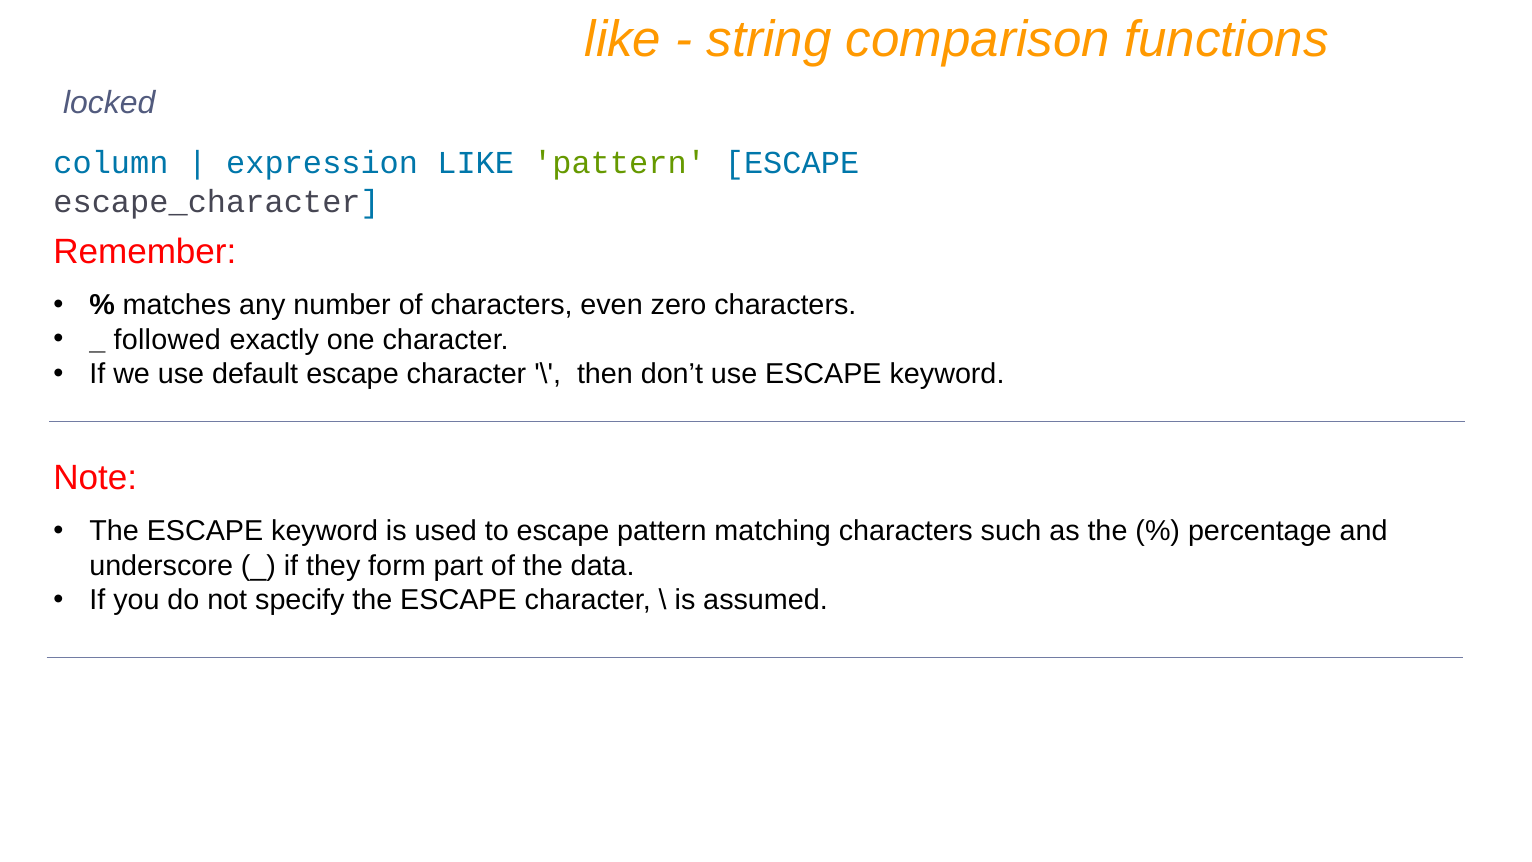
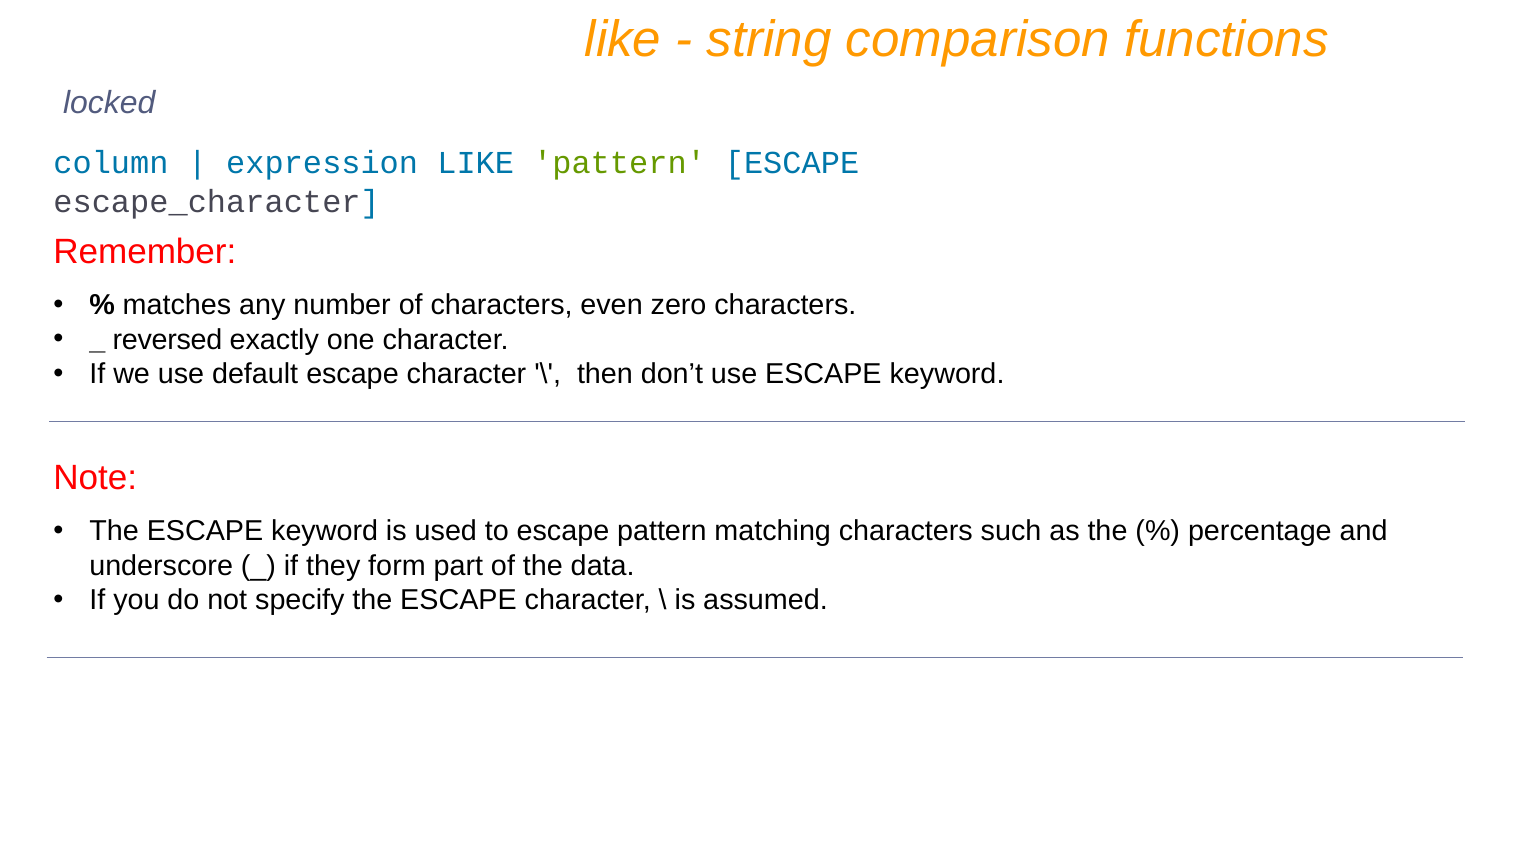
followed: followed -> reversed (168, 340)
